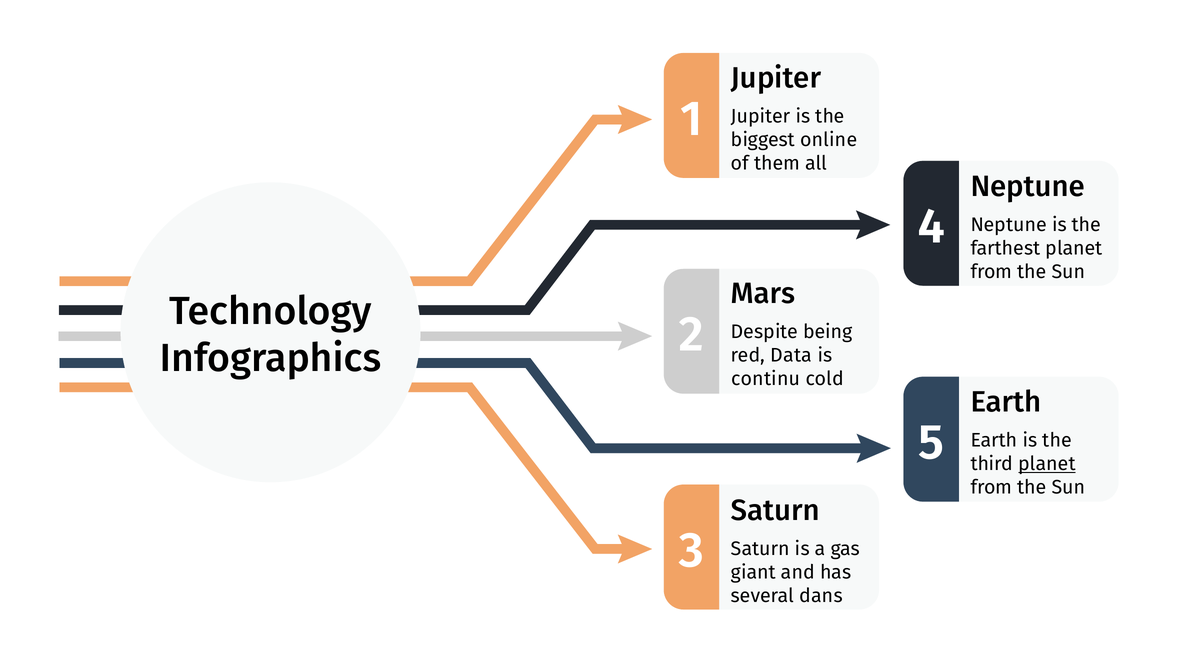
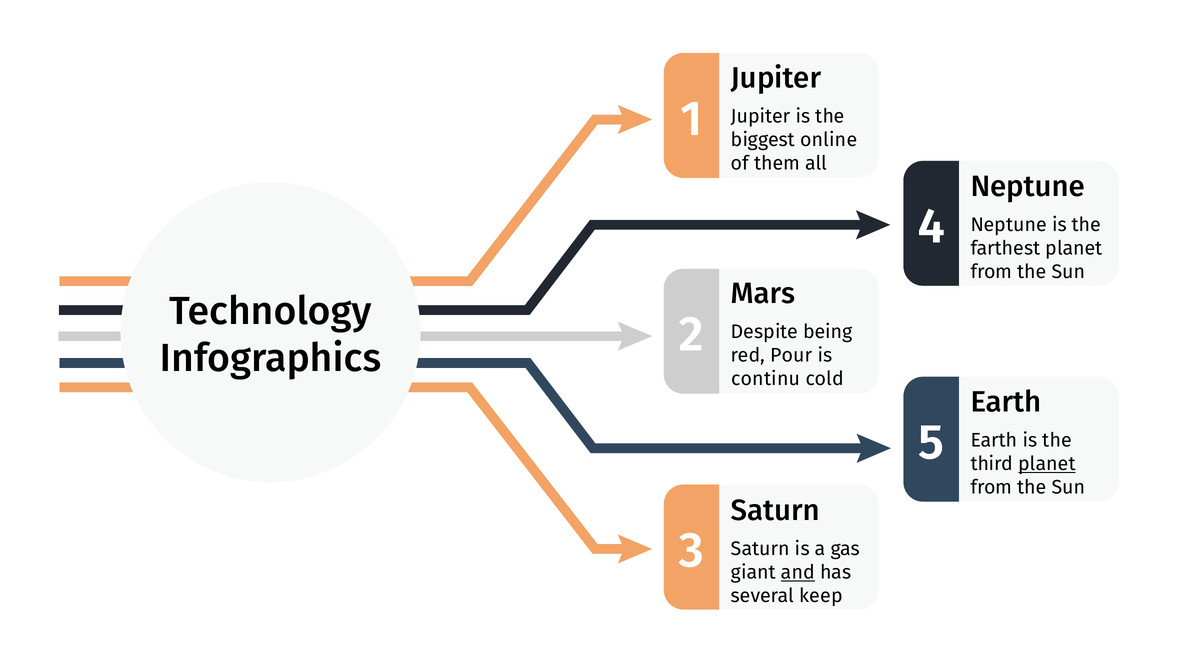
Data: Data -> Pour (791, 356)
and underline: none -> present (798, 573)
dans: dans -> keep (821, 596)
